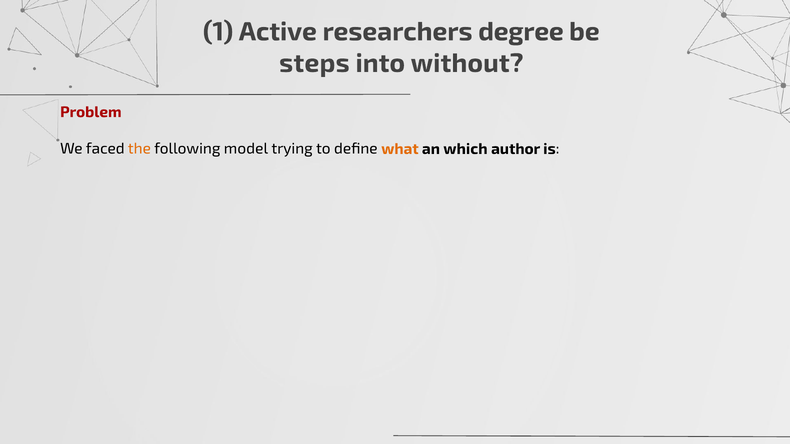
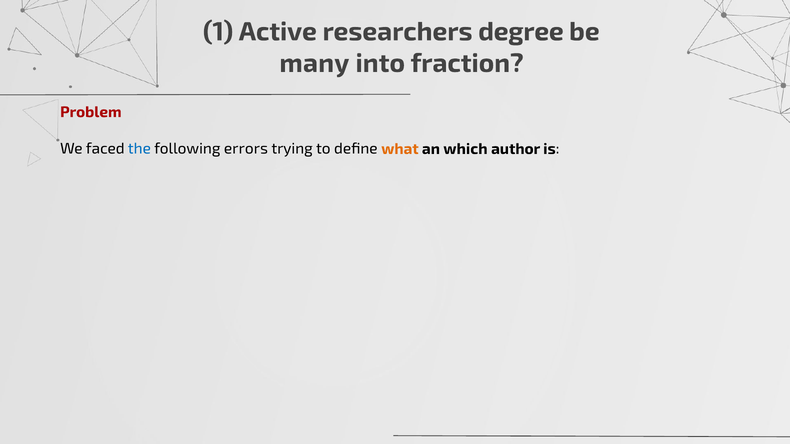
steps: steps -> many (314, 63)
without: without -> fraction (467, 63)
the colour: orange -> blue (139, 149)
model: model -> errors (246, 149)
